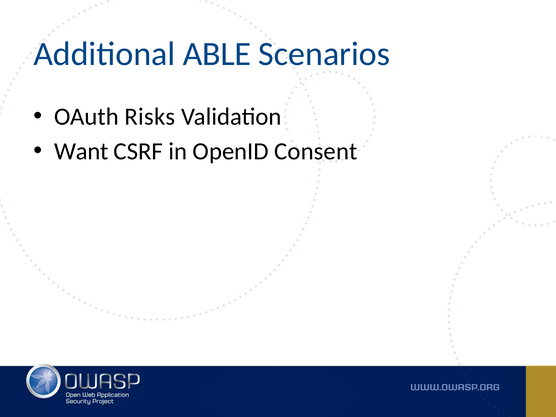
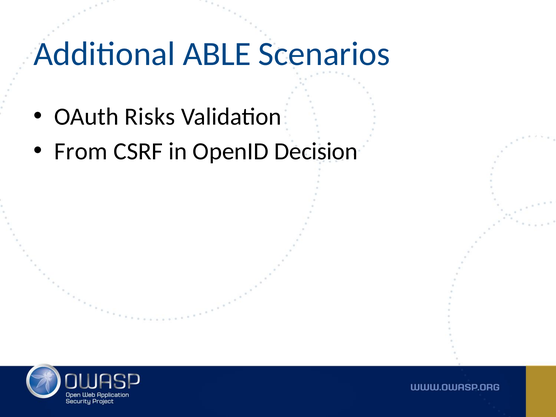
Want: Want -> From (81, 151)
Consent: Consent -> Decision (316, 151)
